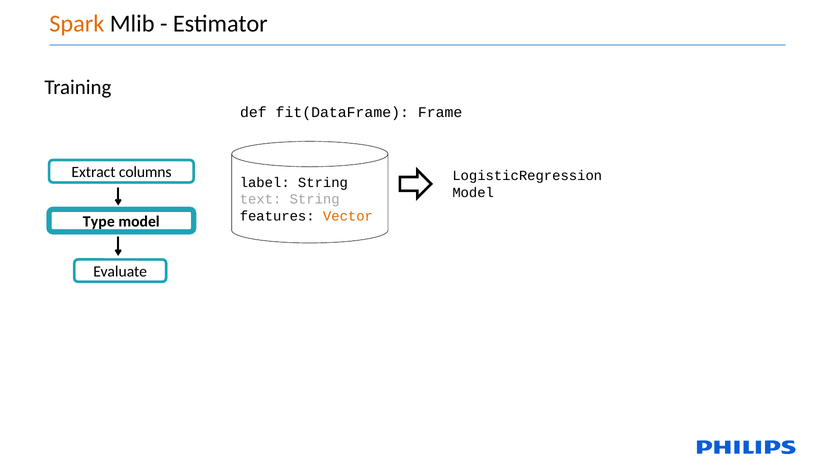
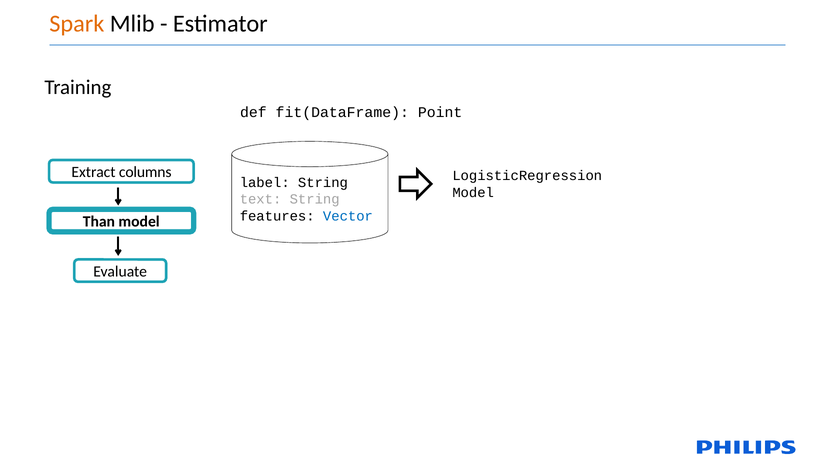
Frame: Frame -> Point (440, 112)
Vector colour: orange -> blue (348, 216)
Type: Type -> Than (99, 222)
